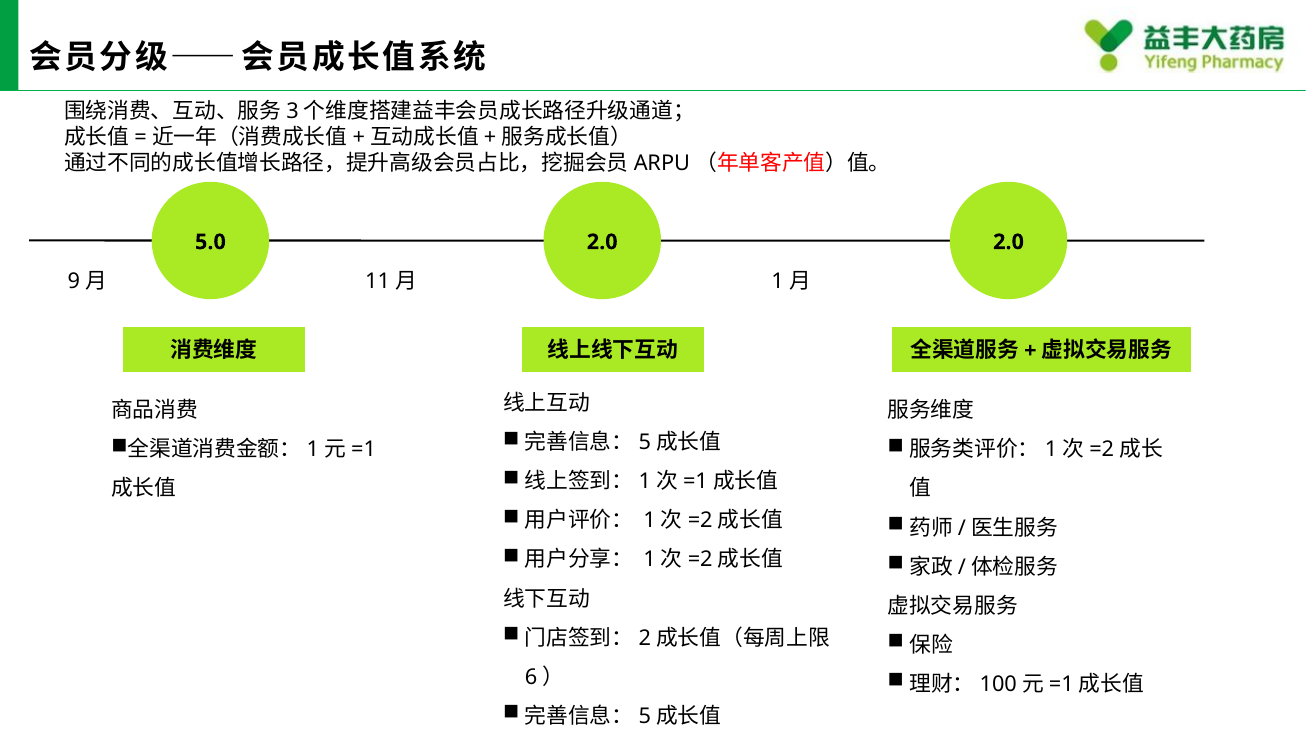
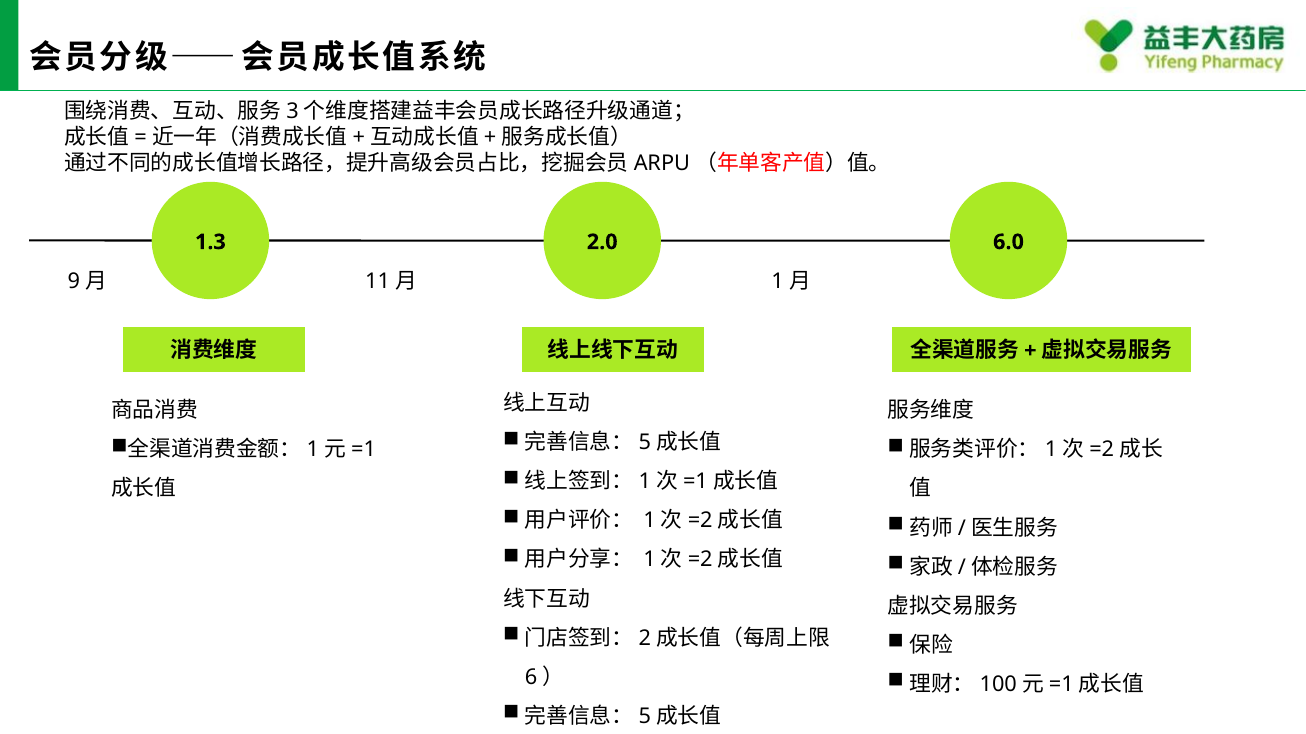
5.0: 5.0 -> 1.3 (210, 242)
2.0 2.0: 2.0 -> 6.0 (1009, 242)
